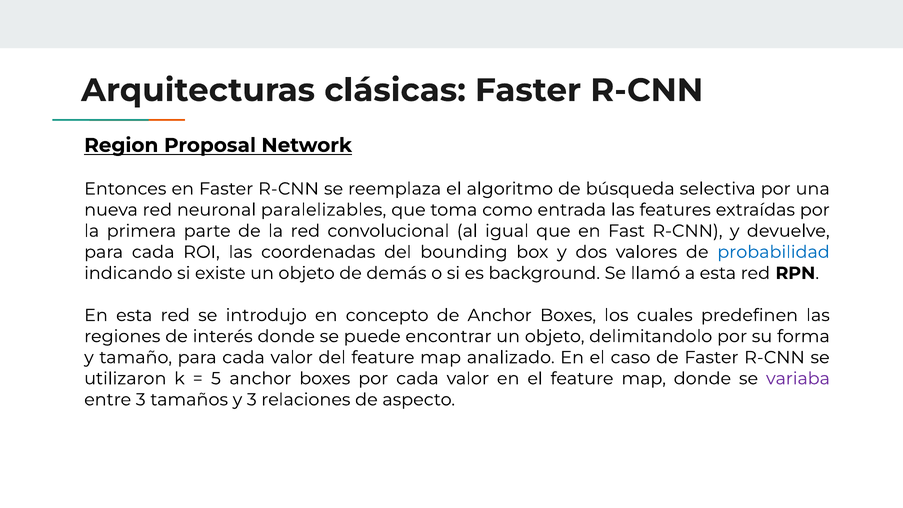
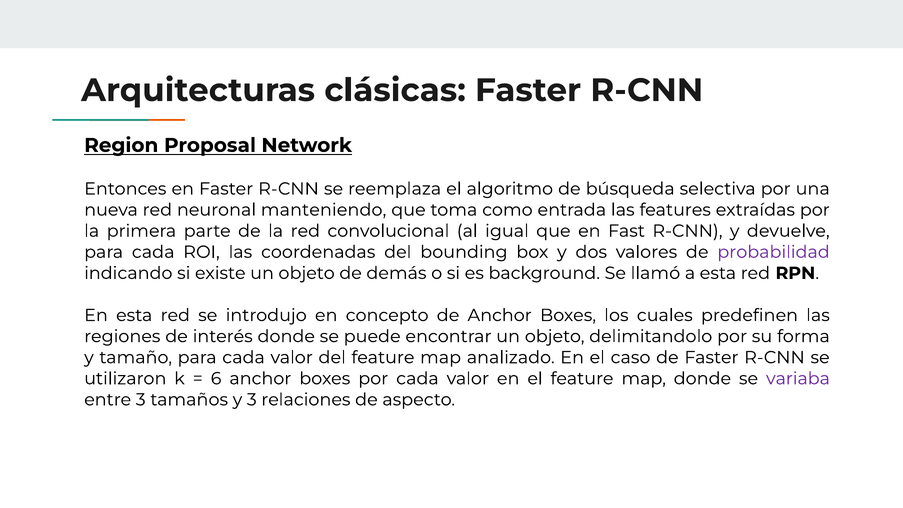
paralelizables: paralelizables -> manteniendo (324, 210)
probabilidad colour: blue -> purple (774, 252)
5: 5 -> 6 (216, 379)
